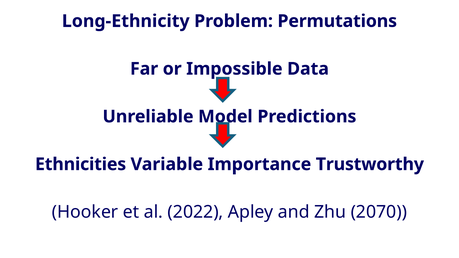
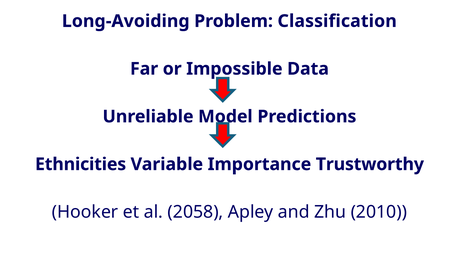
Long-Ethnicity: Long-Ethnicity -> Long-Avoiding (126, 21)
Permutations: Permutations -> Classification (337, 21)
2022: 2022 -> 2058 (195, 212)
2070: 2070 -> 2010 (379, 212)
